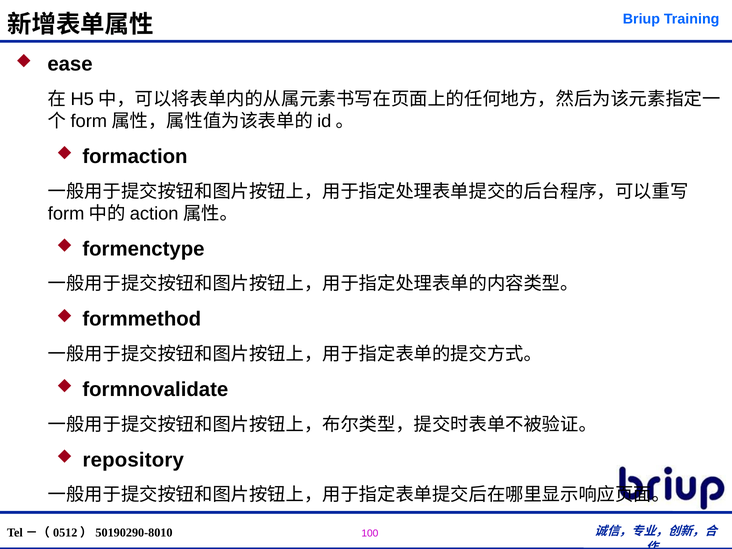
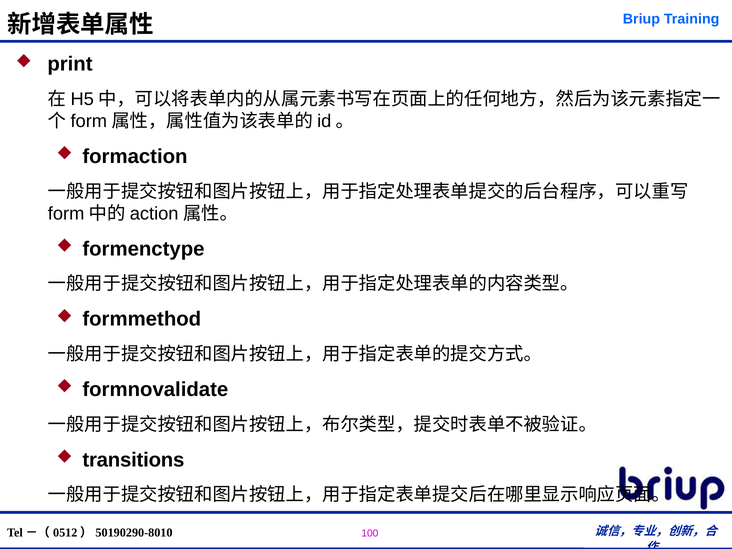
ease: ease -> print (70, 64)
repository: repository -> transitions (133, 460)
